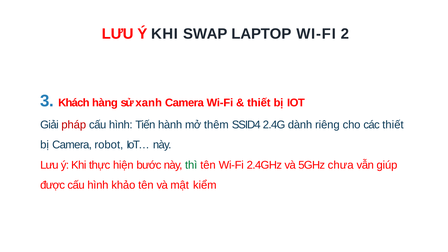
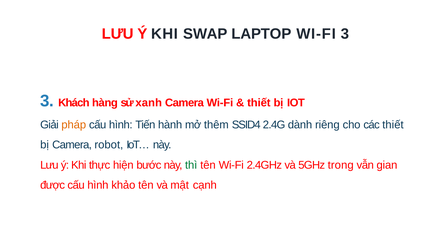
WI-FI 2: 2 -> 3 (345, 34)
pháp colour: red -> orange (74, 125)
chưa: chưa -> trong (341, 165)
giúp: giúp -> gian (387, 165)
kiểm: kiểm -> cạnh (205, 185)
